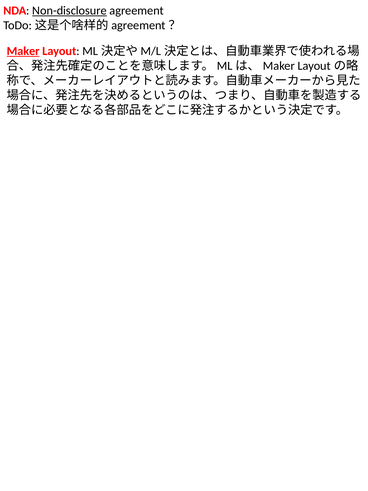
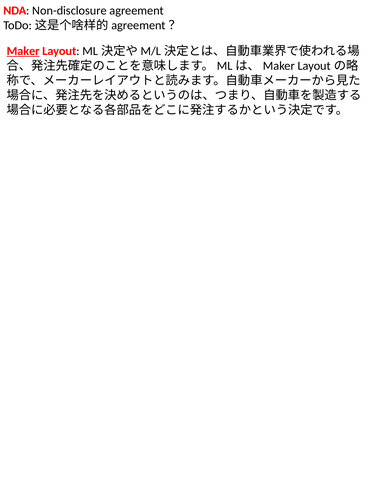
Non-disclosure underline: present -> none (69, 11)
